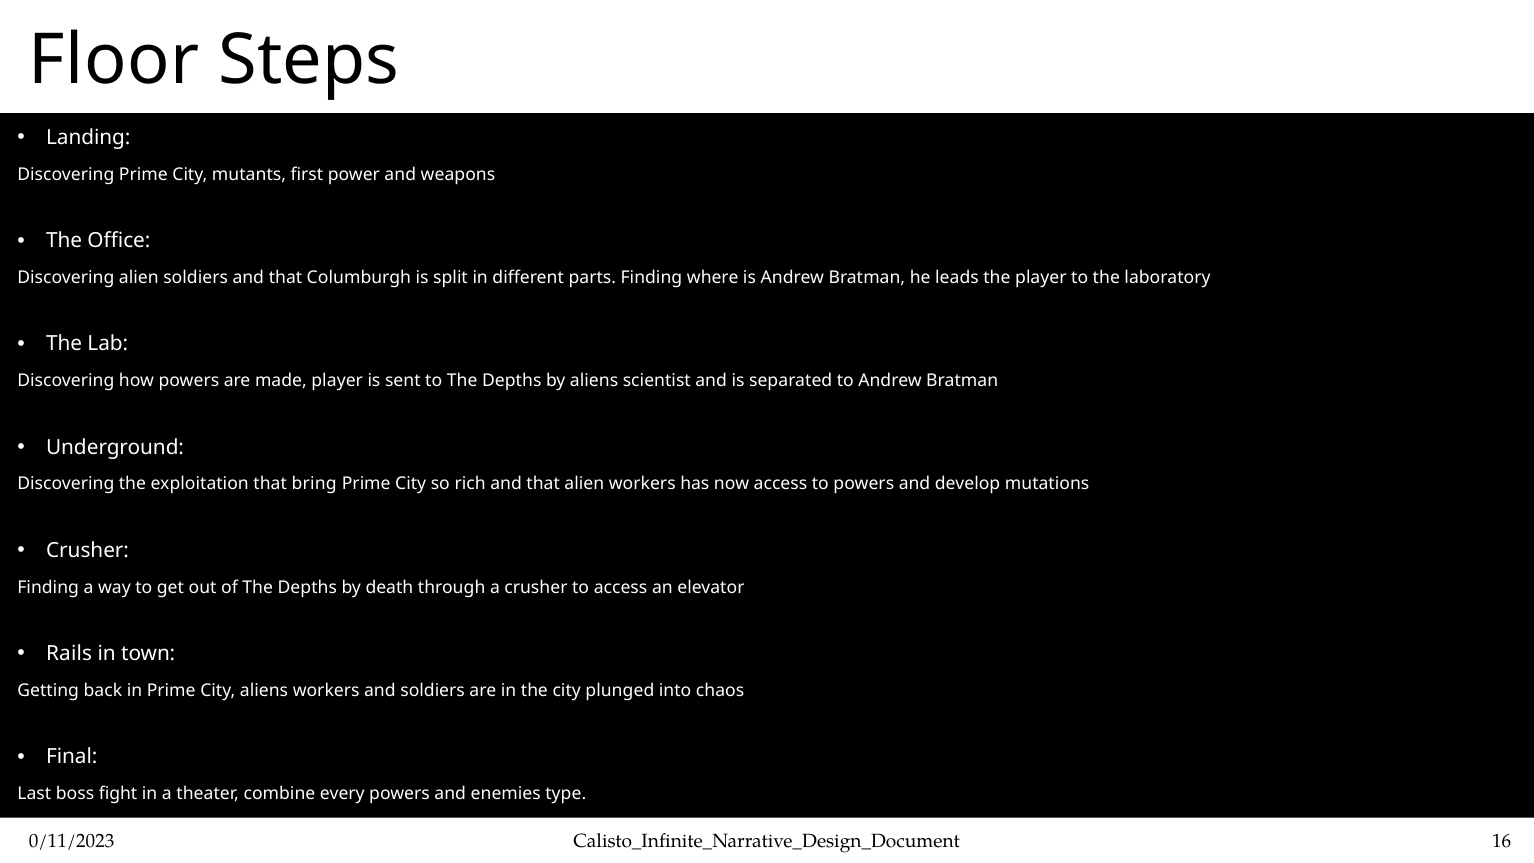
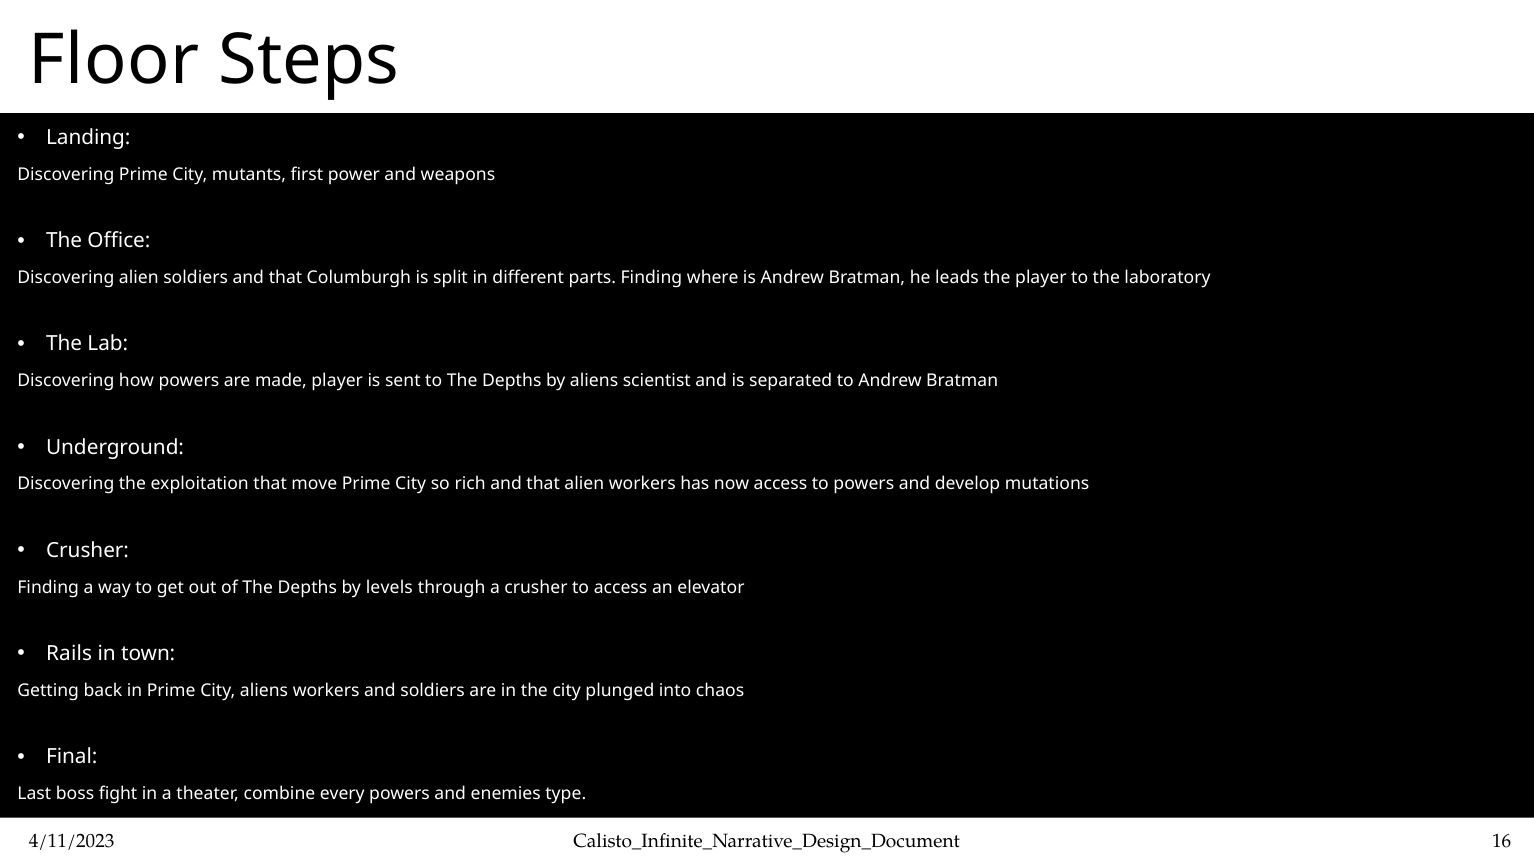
bring: bring -> move (314, 484)
death: death -> levels (389, 587)
0/11/2023: 0/11/2023 -> 4/11/2023 (72, 842)
